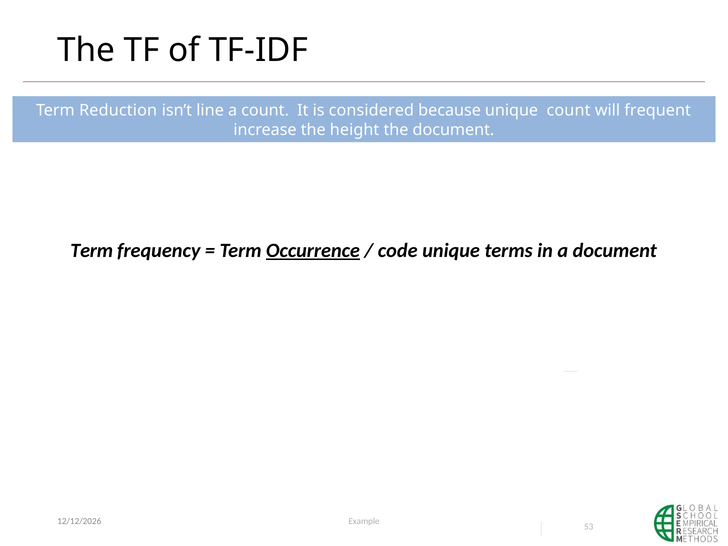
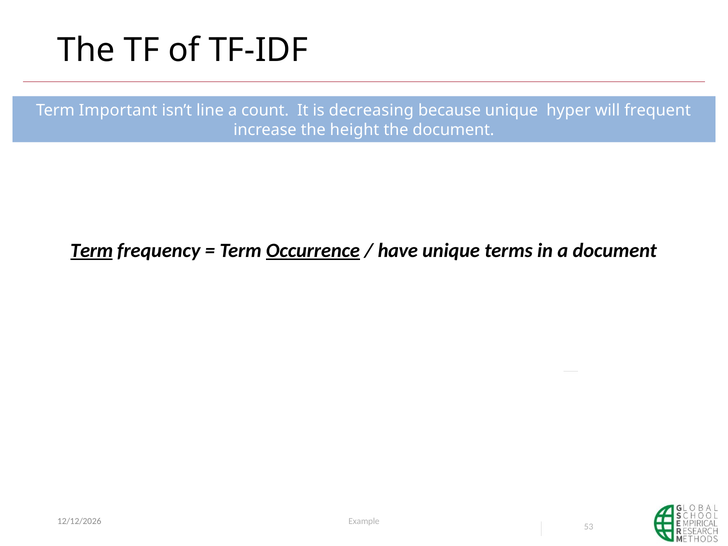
Reduction: Reduction -> Important (118, 111)
considered: considered -> decreasing (371, 111)
unique count: count -> hyper (569, 111)
Term underline: none -> present (92, 251)
code: code -> have (398, 251)
